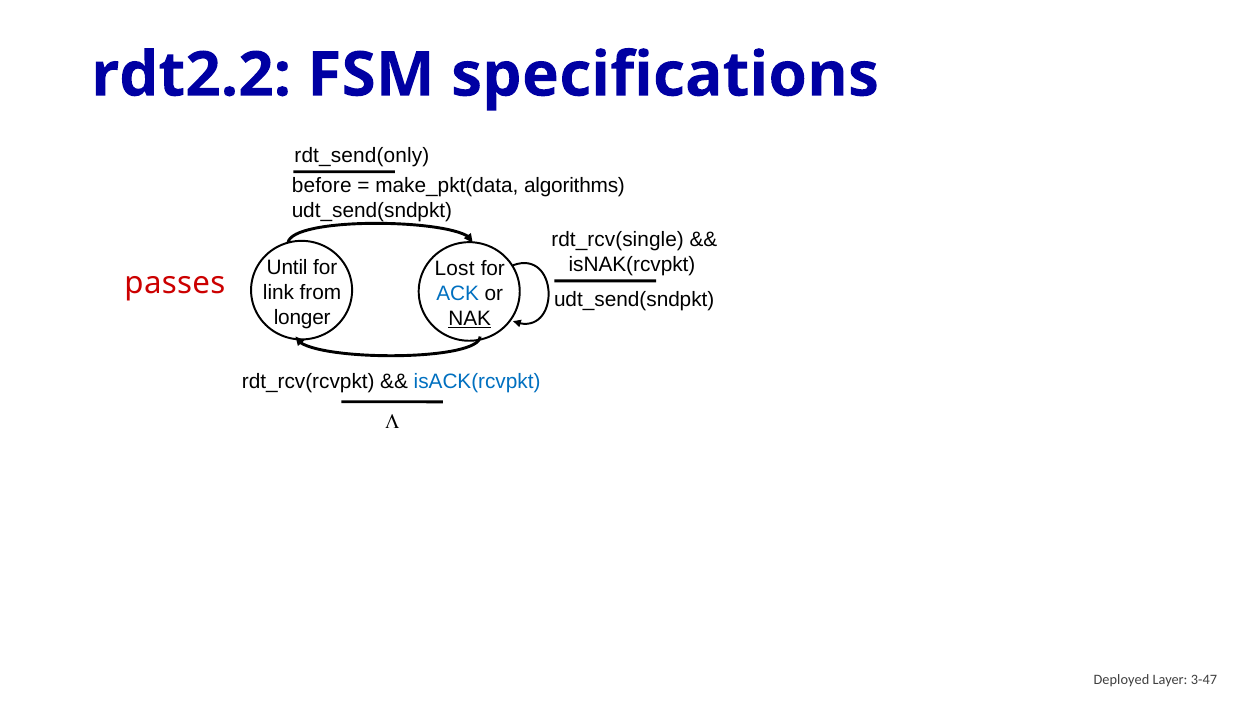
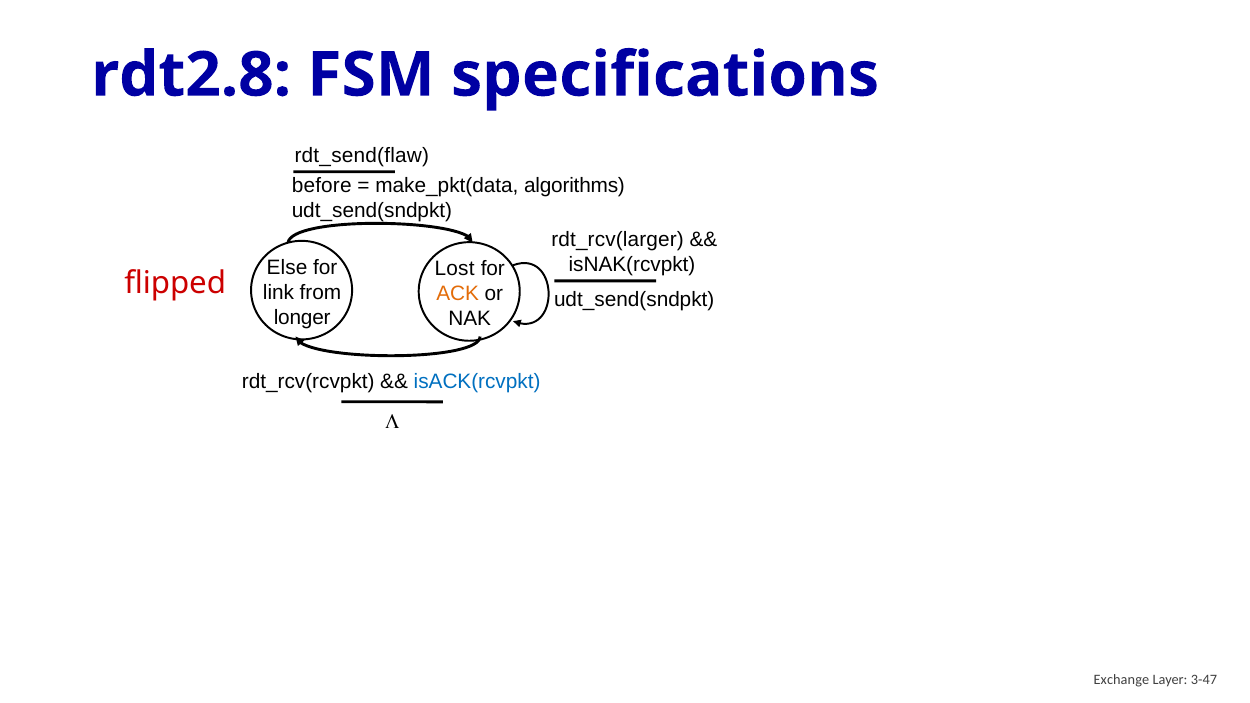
rdt2.2: rdt2.2 -> rdt2.8 (191, 75)
rdt_send(only: rdt_send(only -> rdt_send(flaw (362, 156)
rdt_rcv(single: rdt_rcv(single -> rdt_rcv(larger (618, 239)
Until: Until -> Else (287, 268)
passes: passes -> flipped (175, 284)
ACK colour: blue -> orange (458, 293)
NAK underline: present -> none (470, 318)
Deployed: Deployed -> Exchange (1121, 680)
